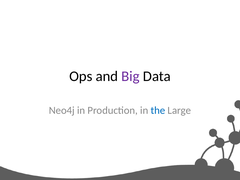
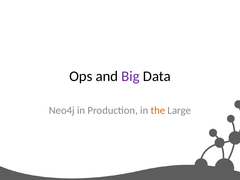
the colour: blue -> orange (158, 110)
